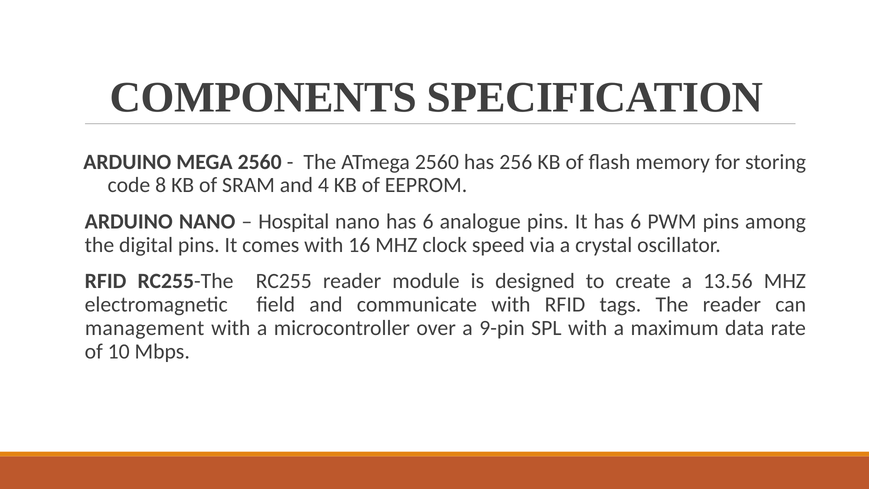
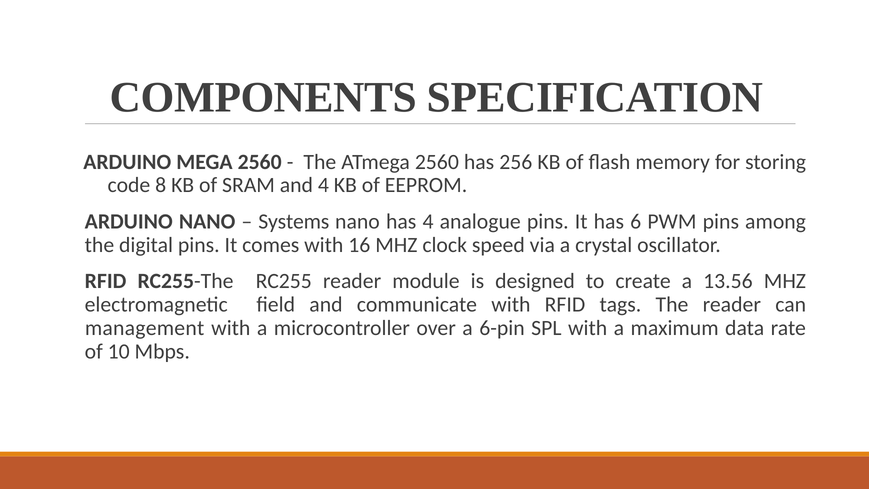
Hospital: Hospital -> Systems (294, 221)
nano has 6: 6 -> 4 (428, 221)
9-pin: 9-pin -> 6-pin (502, 328)
